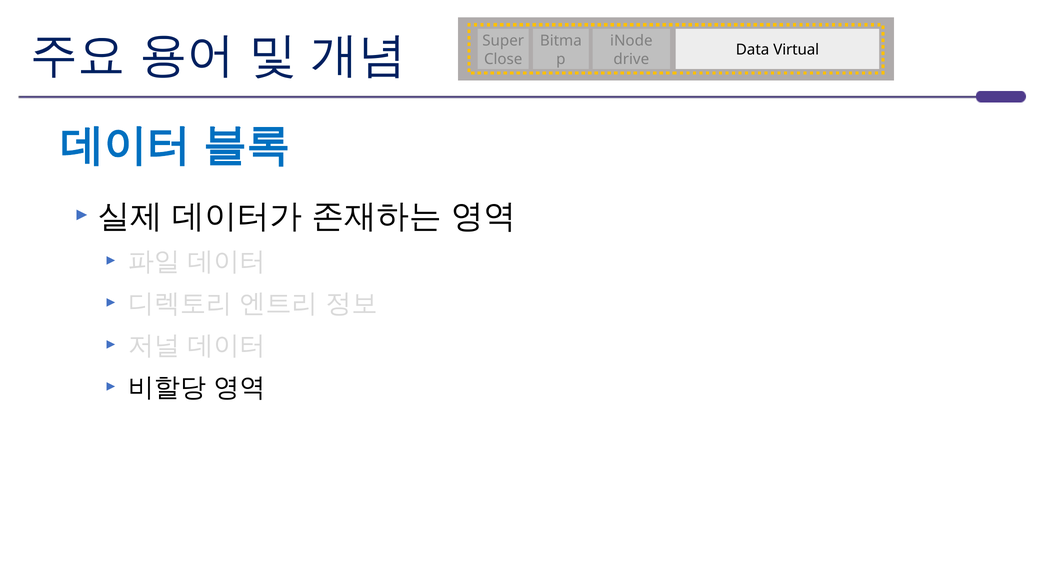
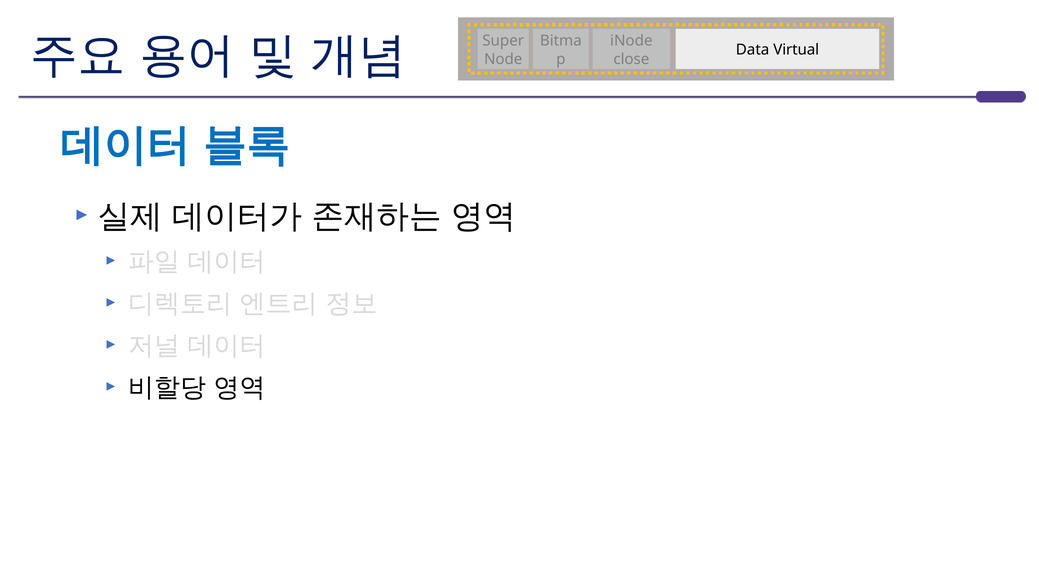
Close: Close -> Node (503, 59)
drive: drive -> close (631, 59)
